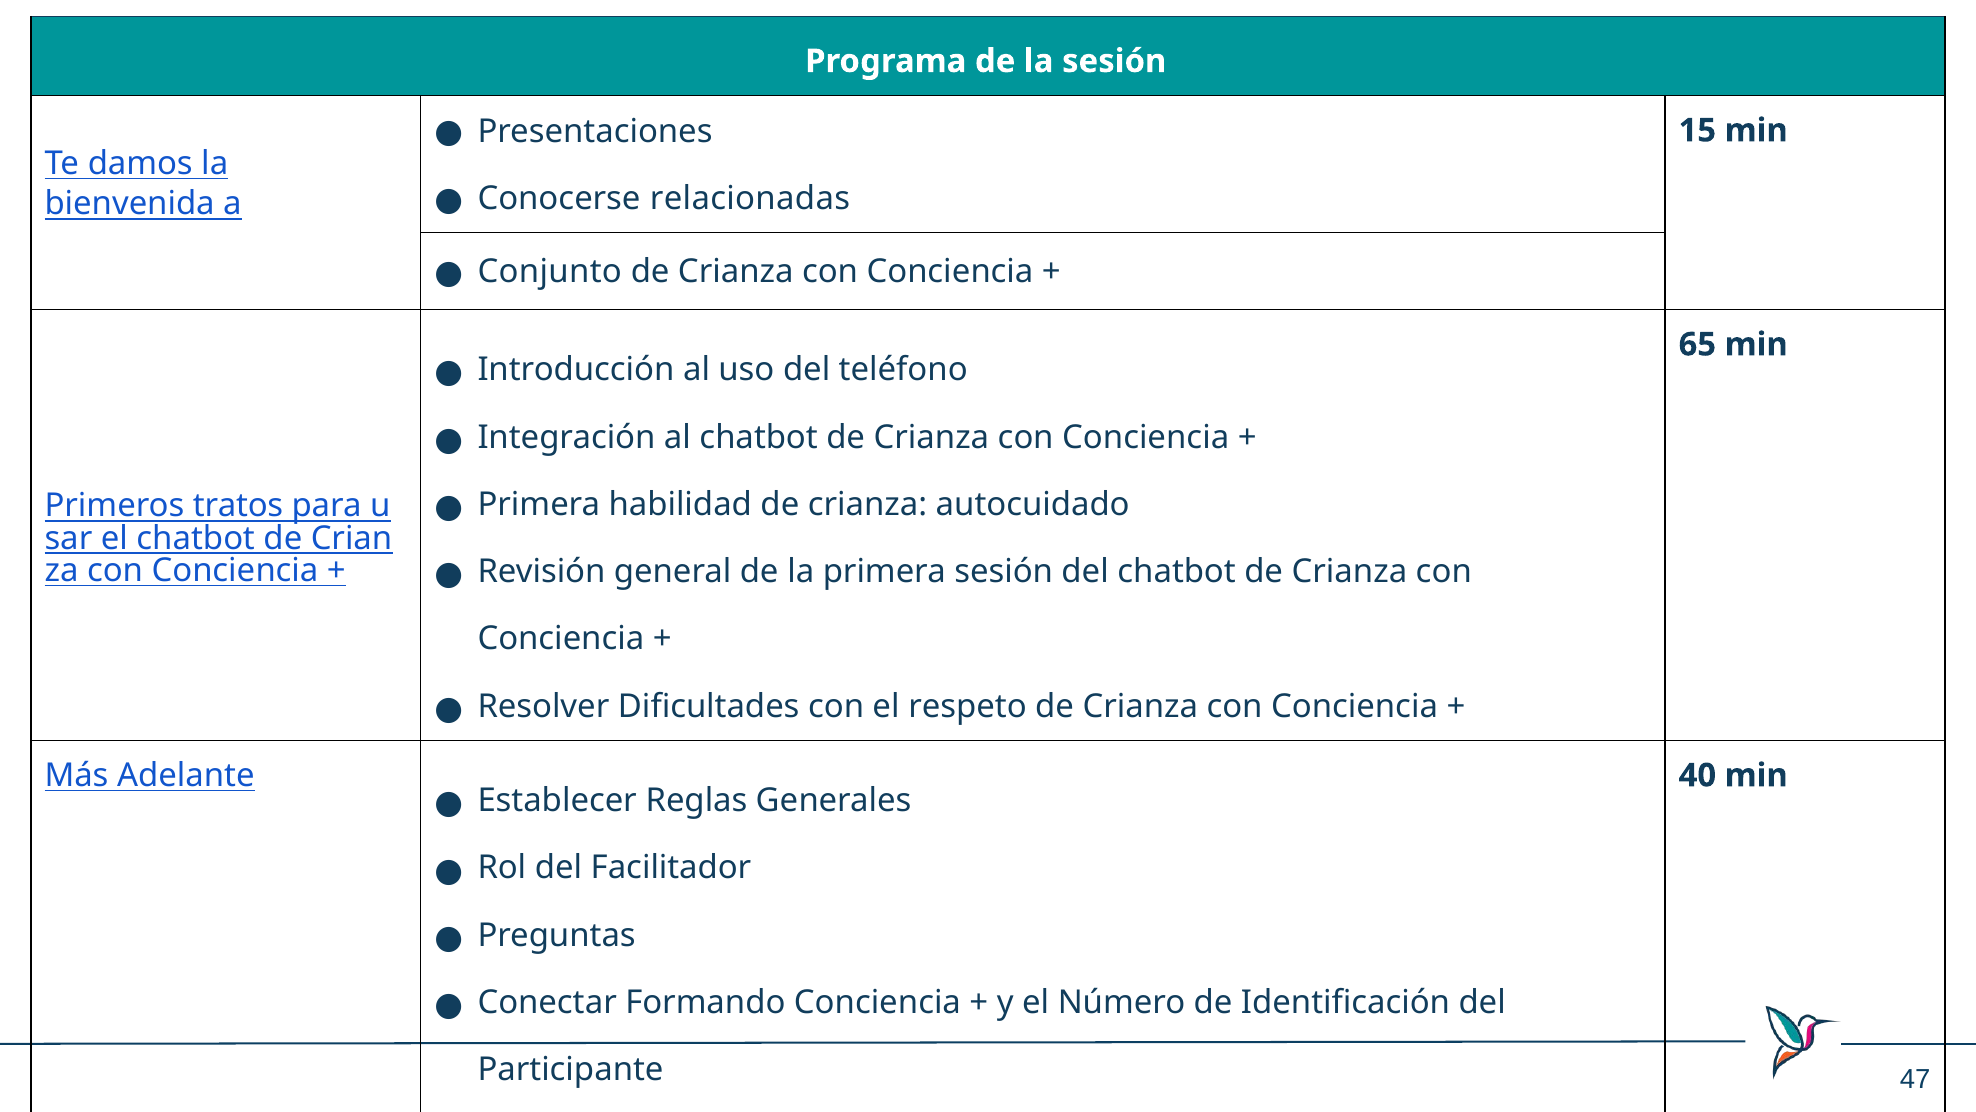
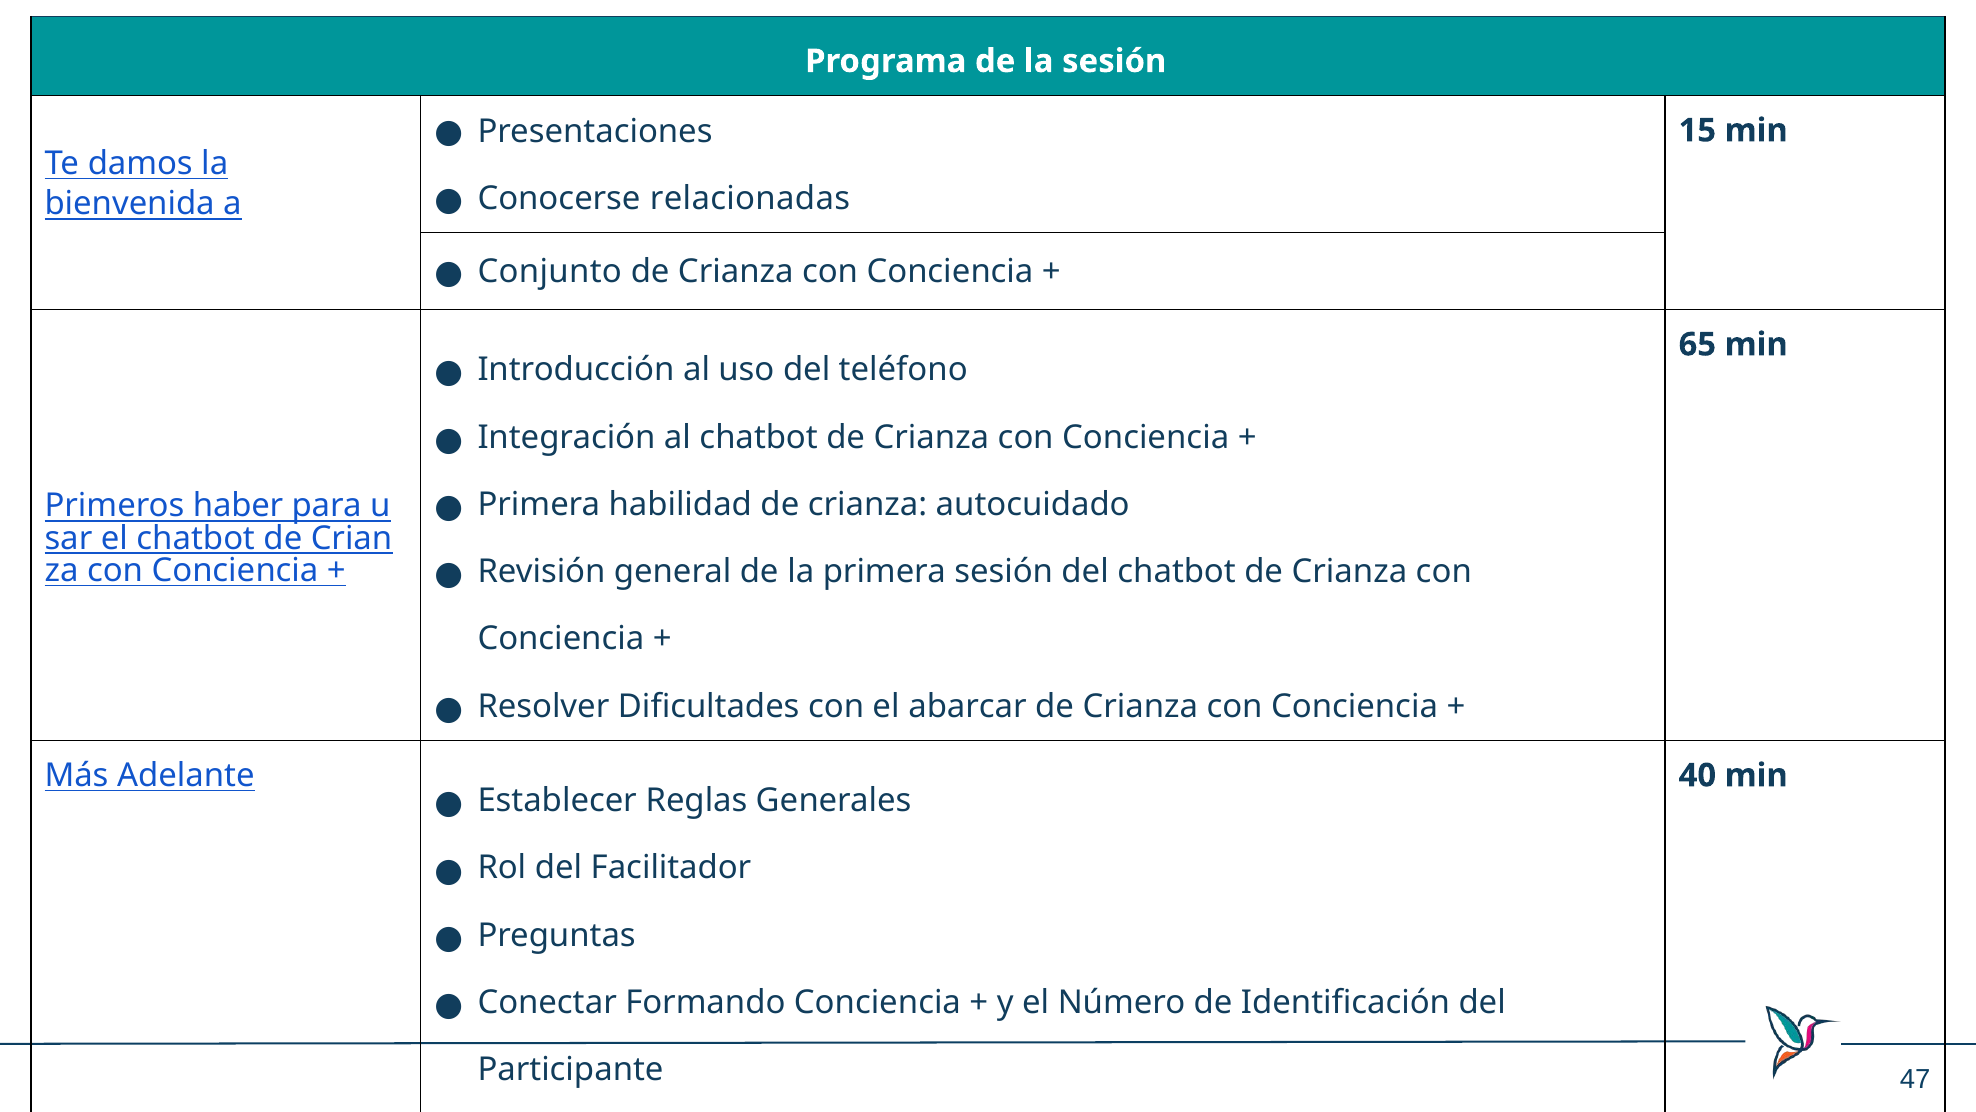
tratos: tratos -> haber (238, 506)
respeto: respeto -> abarcar (968, 706)
